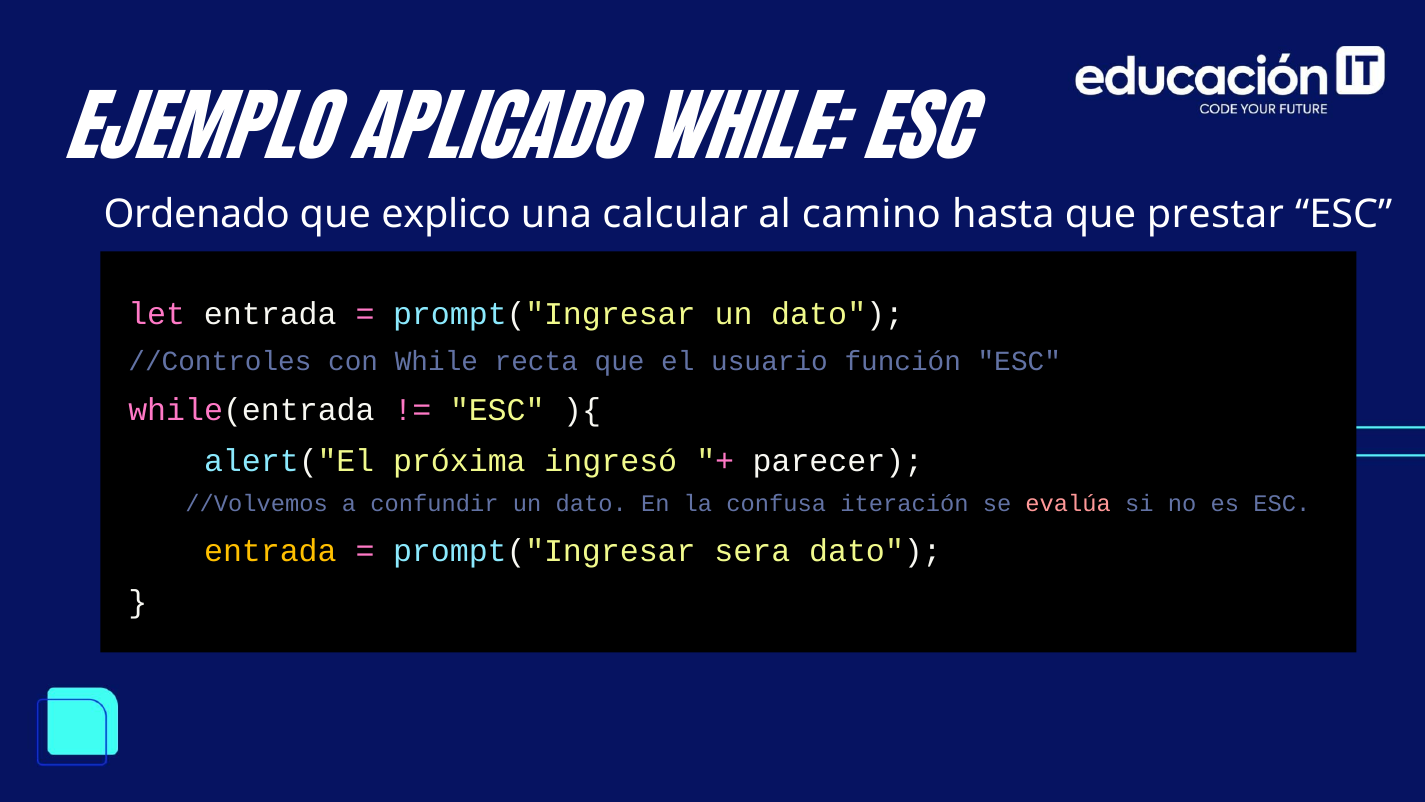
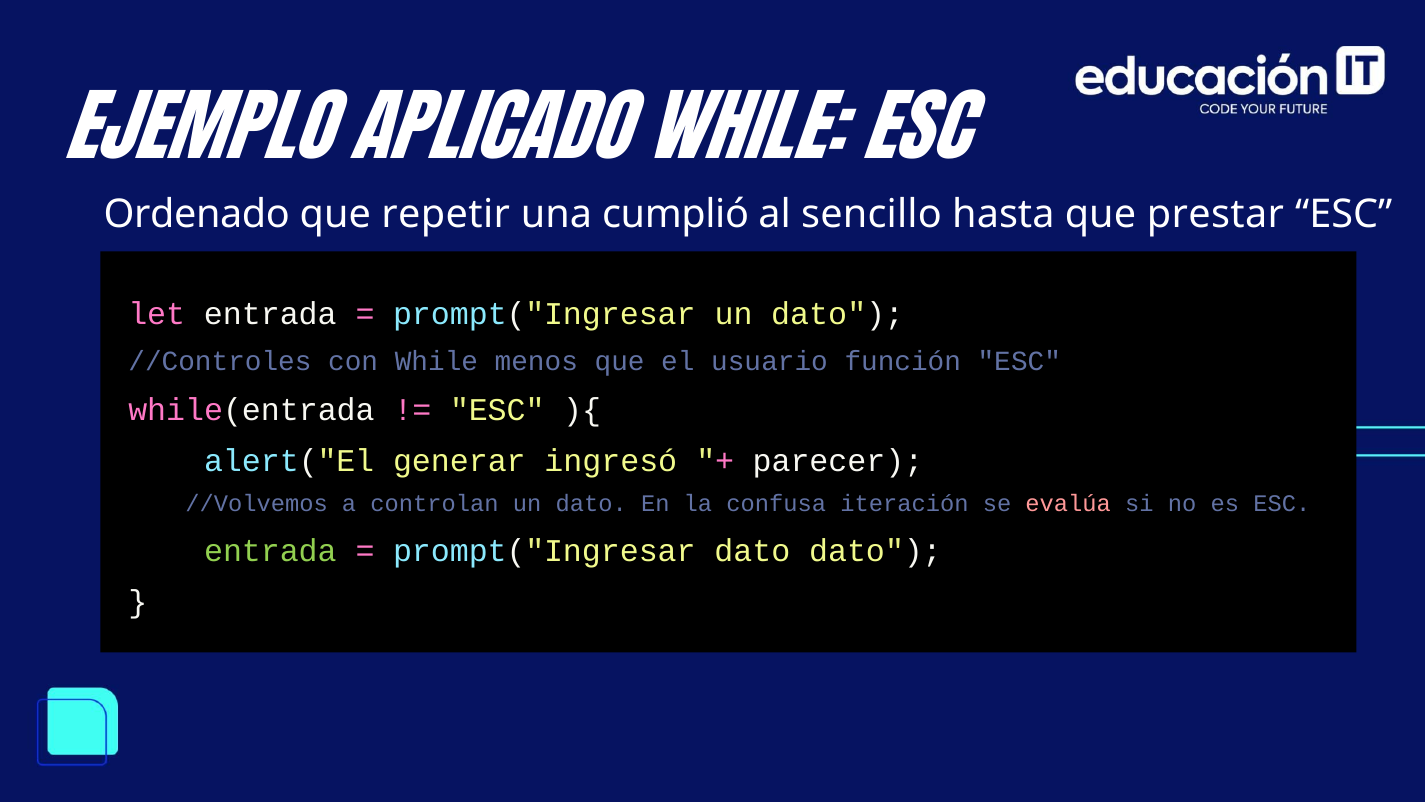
explico: explico -> repetir (446, 214)
calcular: calcular -> cumplió (676, 214)
camino: camino -> sencillo (872, 214)
recta: recta -> menos (536, 361)
próxima: próxima -> generar (459, 461)
confundir: confundir -> controlan (435, 504)
entrada colour: yellow -> light green (270, 551)
prompt("Ingresar sera: sera -> dato (752, 551)
